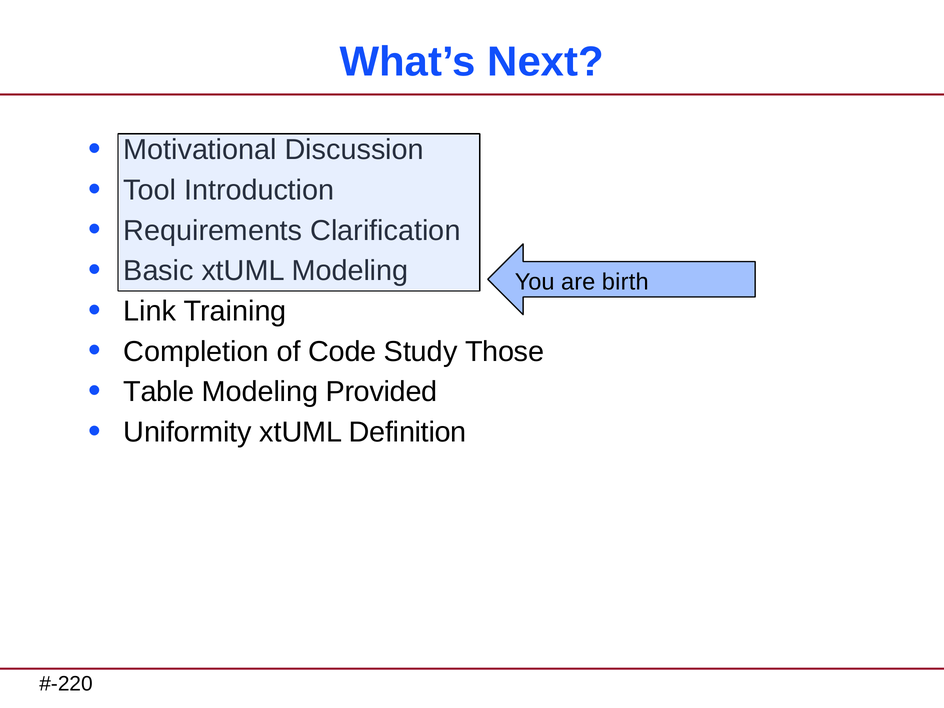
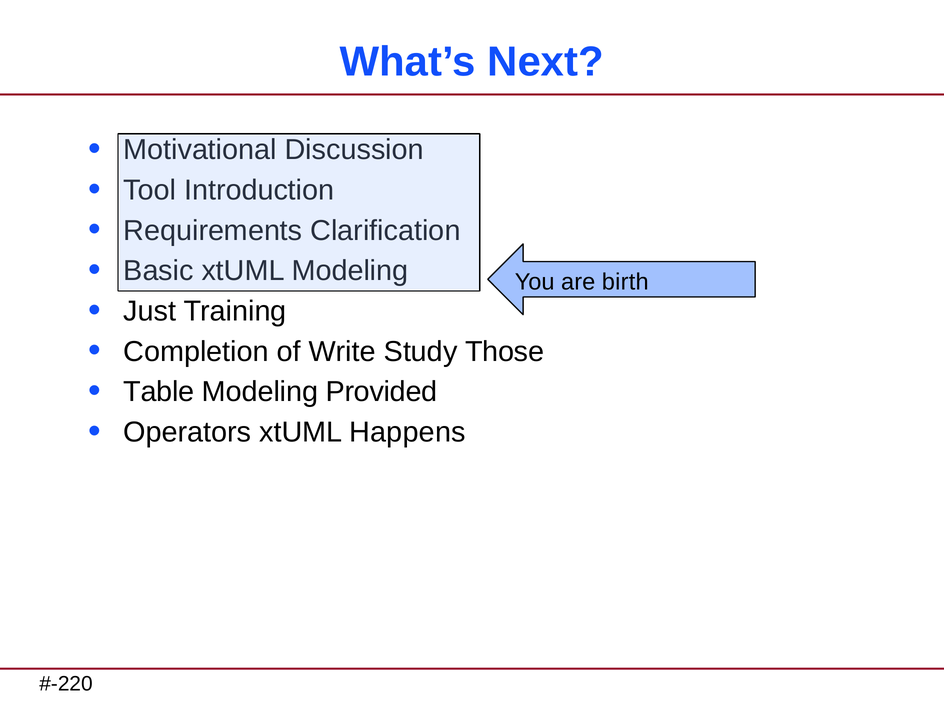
Link: Link -> Just (150, 311)
Code: Code -> Write (342, 352)
Uniformity: Uniformity -> Operators (187, 432)
Definition: Definition -> Happens (407, 432)
